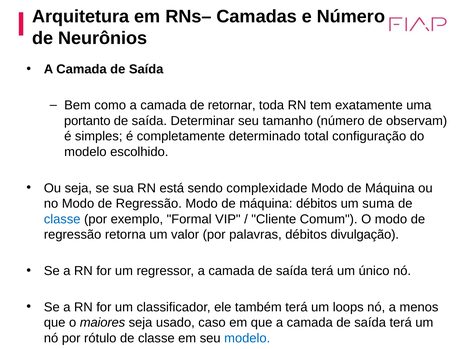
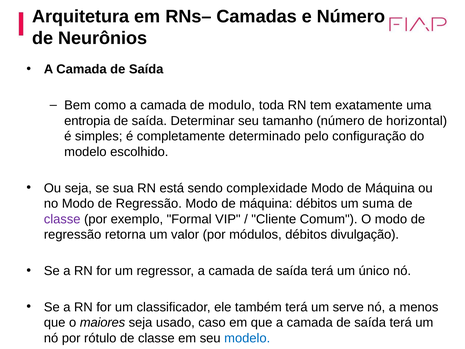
retornar: retornar -> modulo (232, 105)
portanto: portanto -> entropia (87, 121)
observam: observam -> horizontal (417, 121)
total: total -> pelo (316, 136)
classe colour: blue -> purple (62, 219)
palavras: palavras -> módulos (255, 234)
loops: loops -> serve (348, 307)
